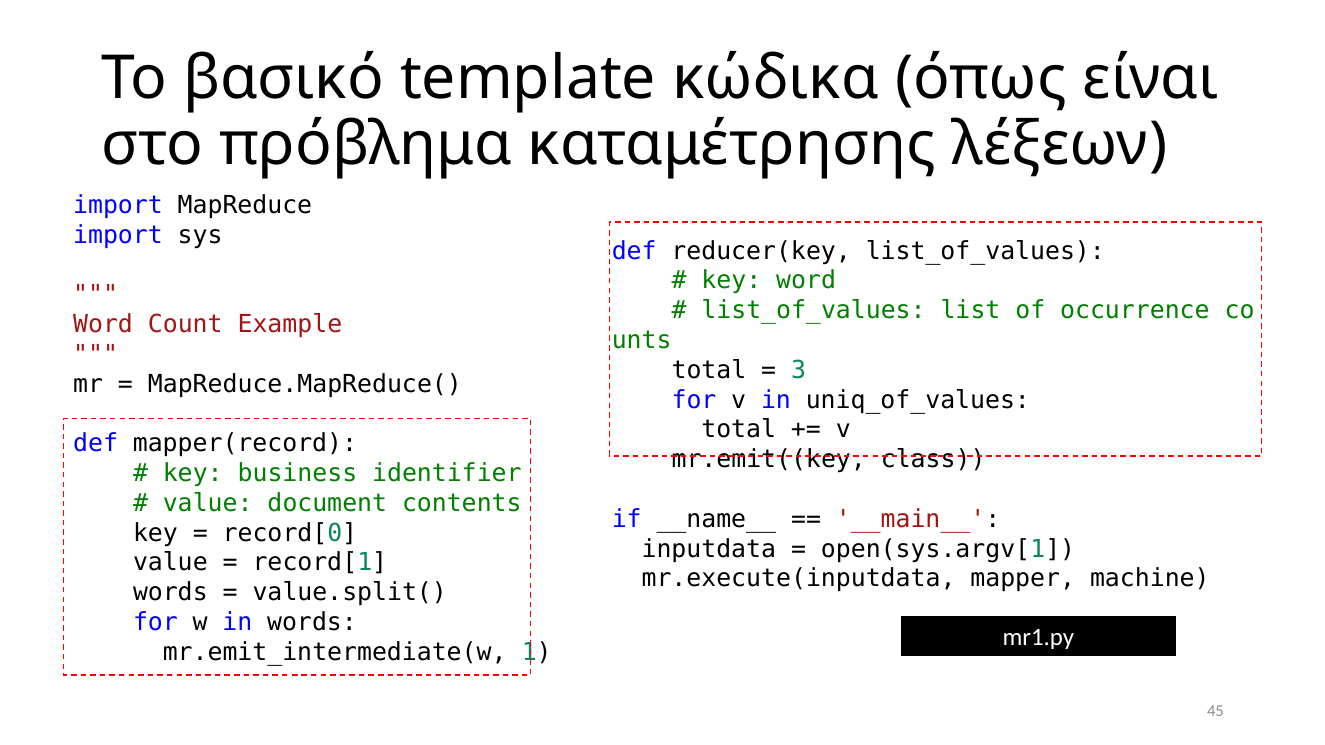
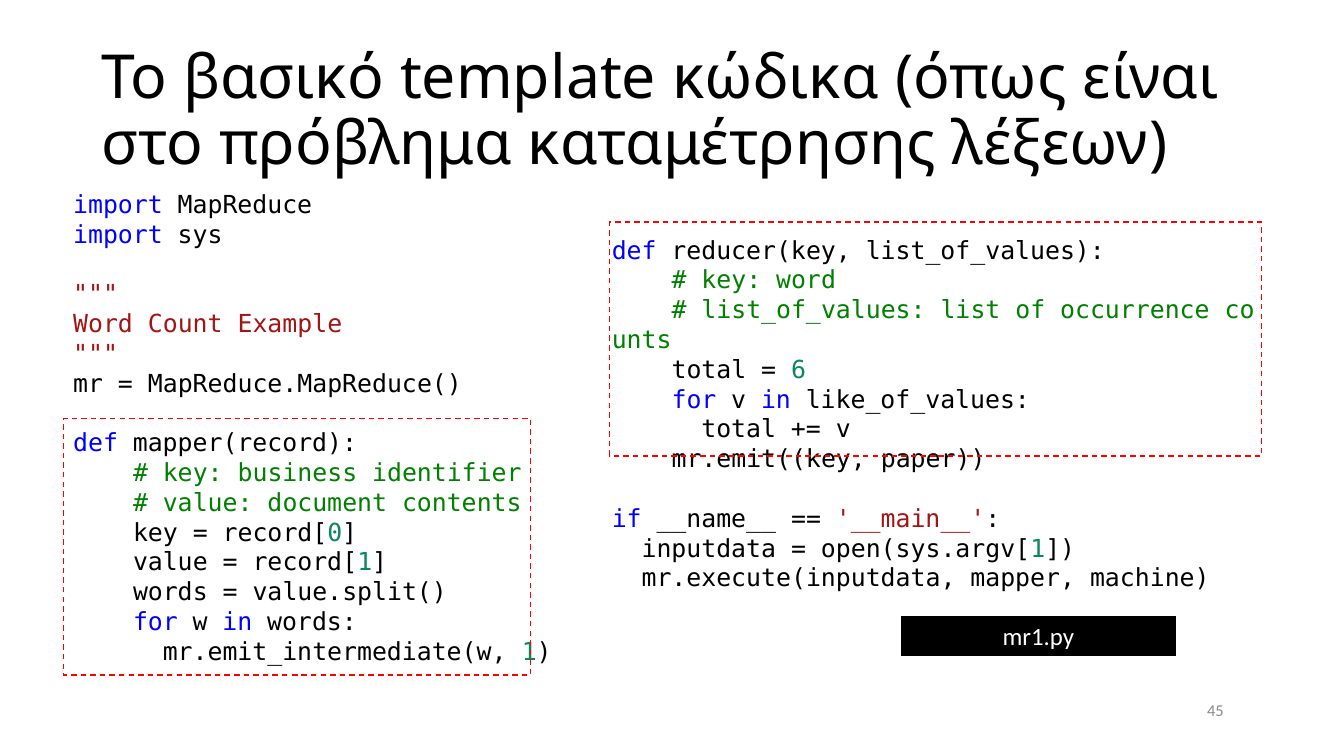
3: 3 -> 6 (799, 370)
uniq_of_values: uniq_of_values -> like_of_values (918, 400)
class: class -> paper (933, 460)
